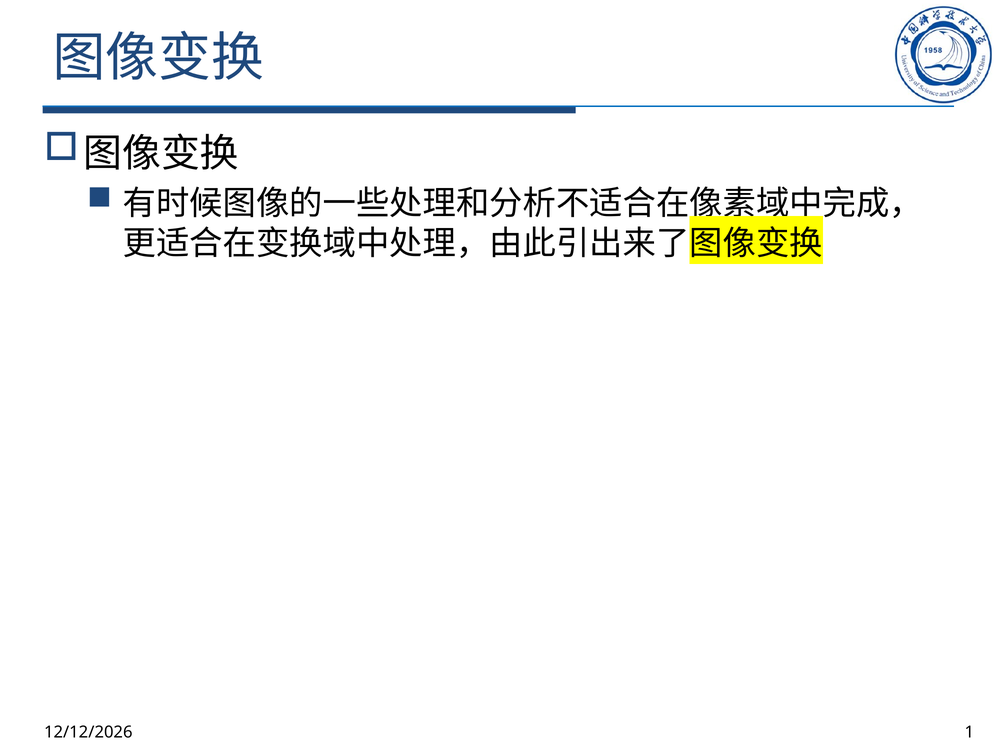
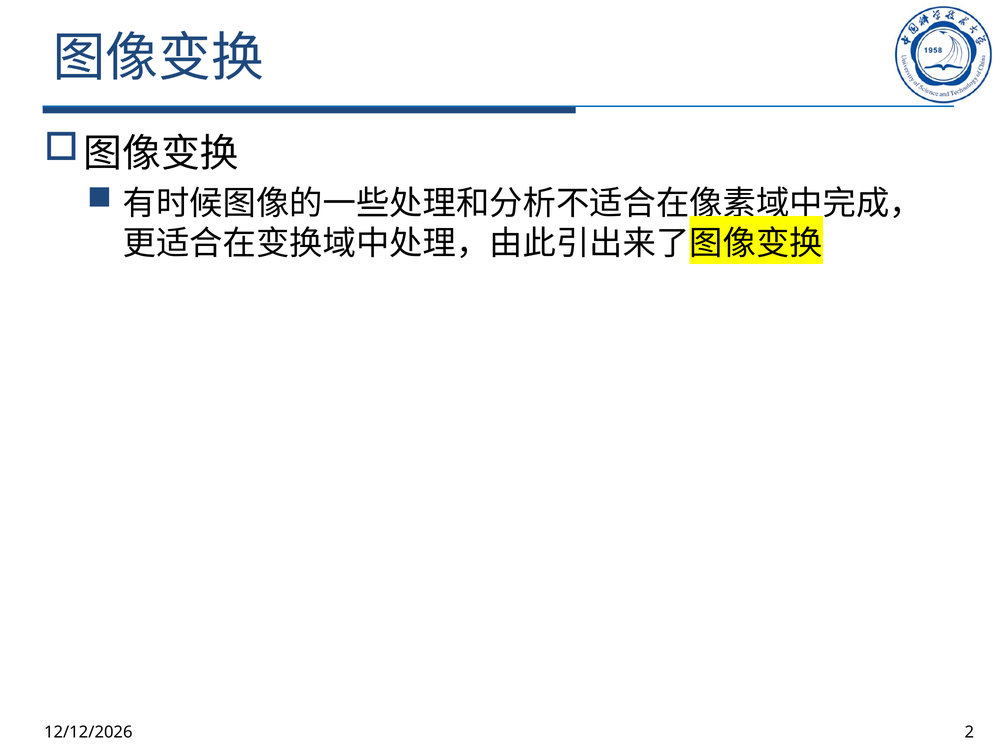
1: 1 -> 2 (969, 732)
